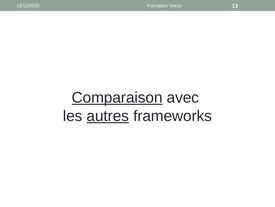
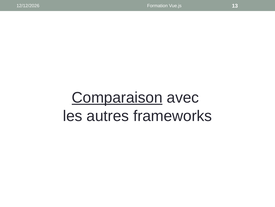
autres underline: present -> none (108, 116)
